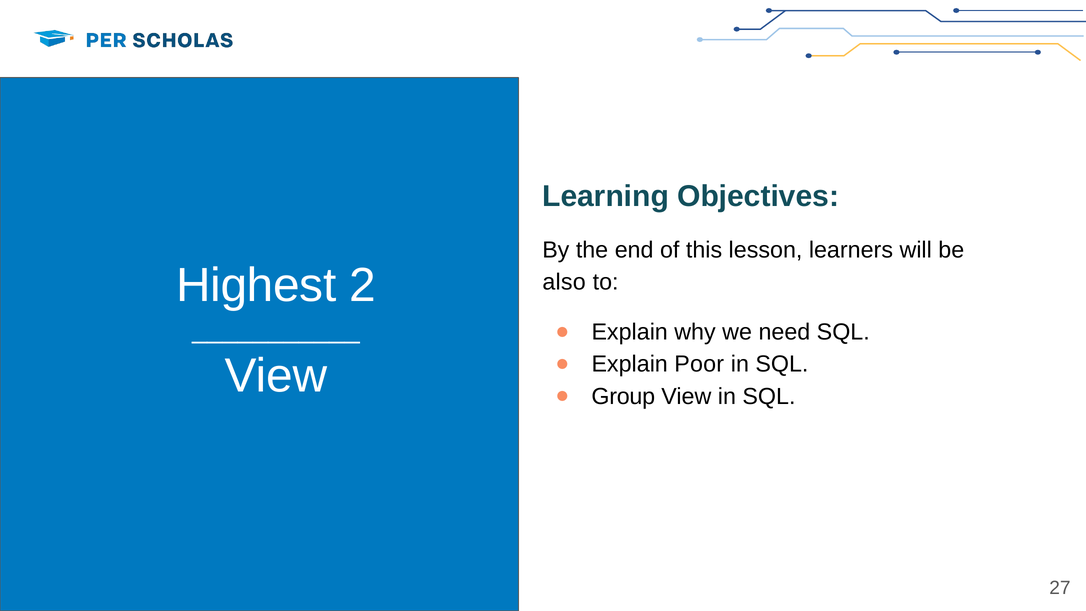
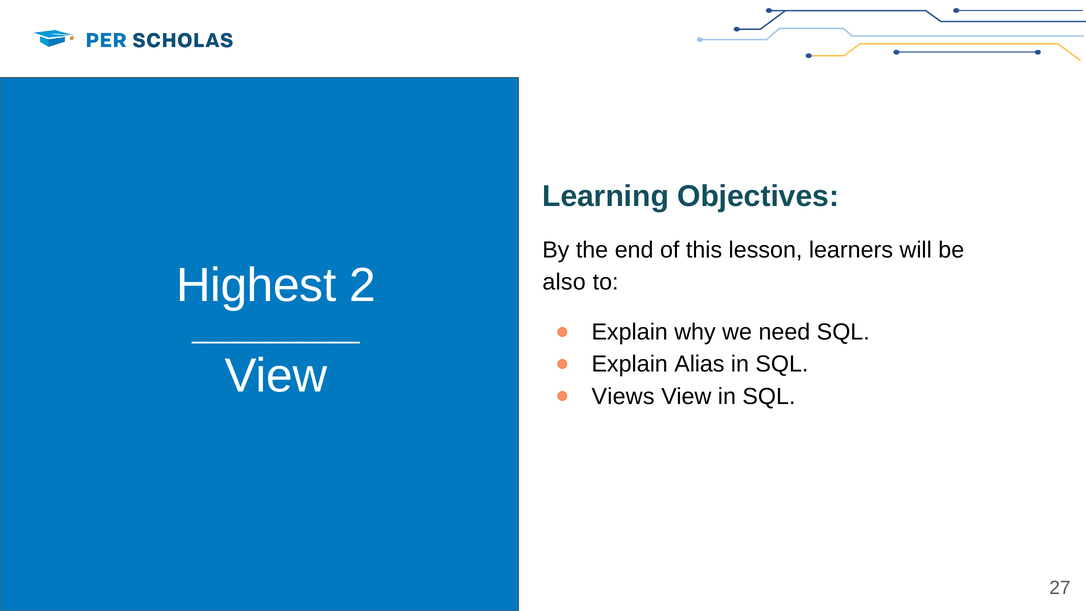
Poor: Poor -> Alias (699, 364)
Group: Group -> Views (623, 396)
